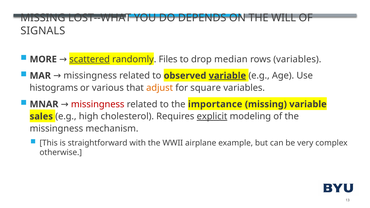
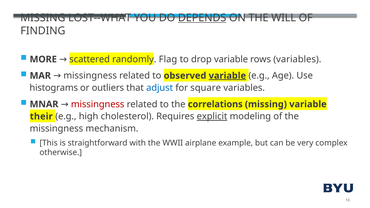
DEPENDS underline: none -> present (202, 18)
SIGNALS: SIGNALS -> FINDING (43, 31)
scattered underline: present -> none (90, 59)
Files: Files -> Flag (168, 59)
drop median: median -> variable (231, 59)
various: various -> outliers (108, 88)
adjust colour: orange -> blue (160, 88)
importance: importance -> correlations (215, 104)
sales: sales -> their (41, 116)
